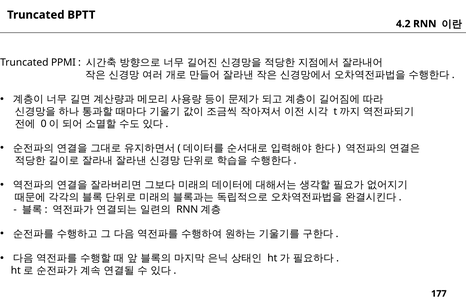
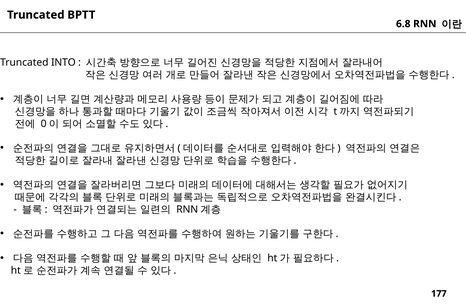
4.2: 4.2 -> 6.8 (403, 24)
PPMI: PPMI -> INTO (63, 62)
